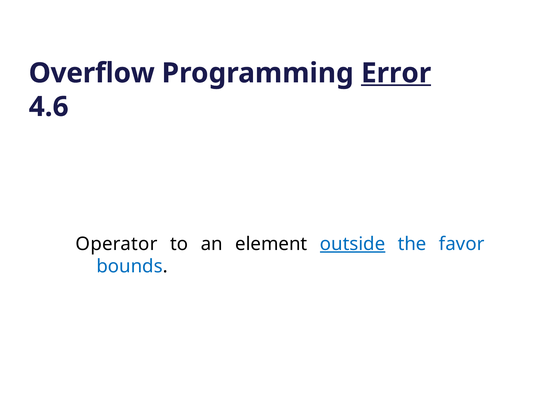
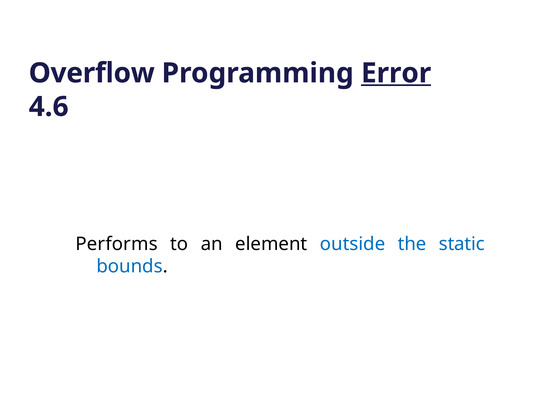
Operator: Operator -> Performs (117, 244)
outside underline: present -> none (353, 244)
favor: favor -> static (462, 244)
